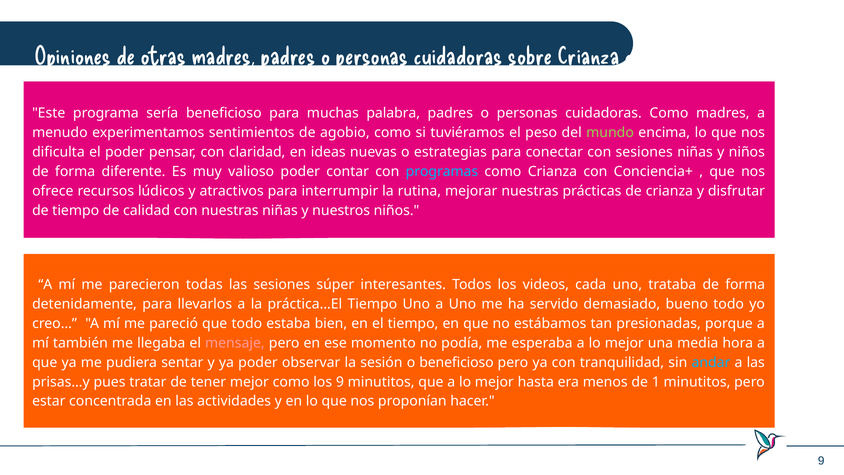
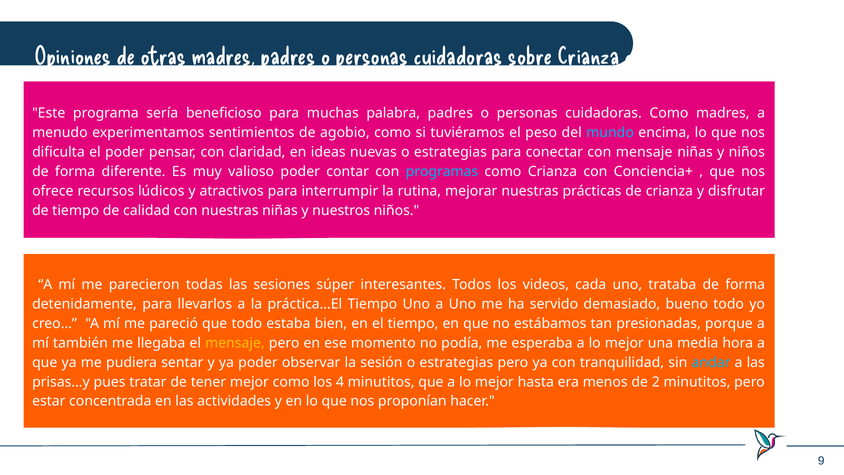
mundo colour: light green -> light blue (610, 133)
con sesiones: sesiones -> mensaje (644, 152)
mensaje colour: pink -> yellow (235, 343)
sesión o beneficioso: beneficioso -> estrategias (456, 362)
los 9: 9 -> 4 (340, 382)
1: 1 -> 2 (656, 382)
